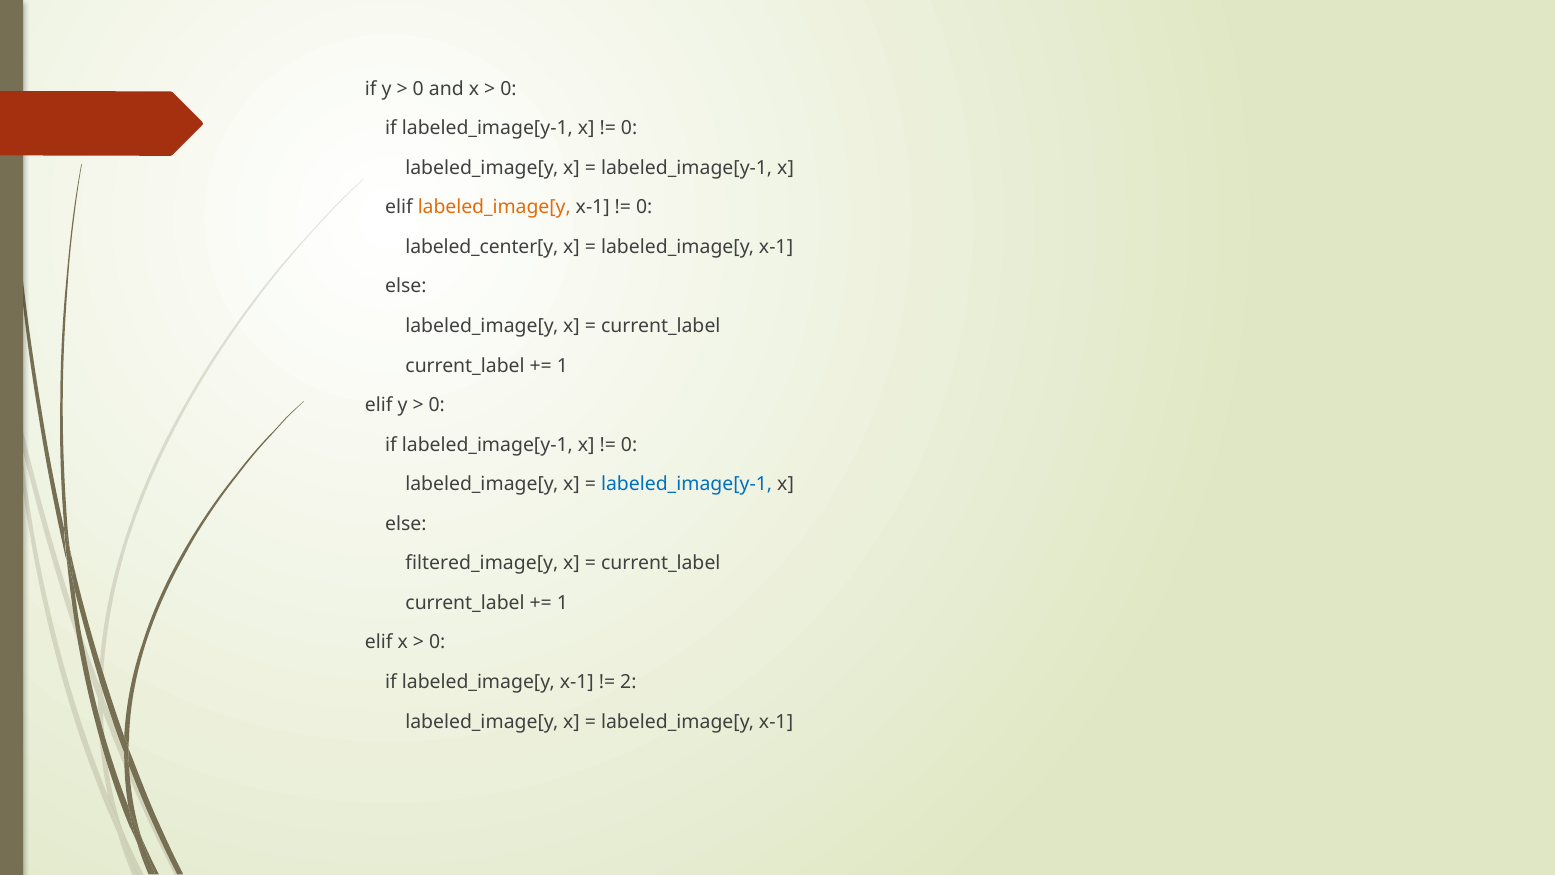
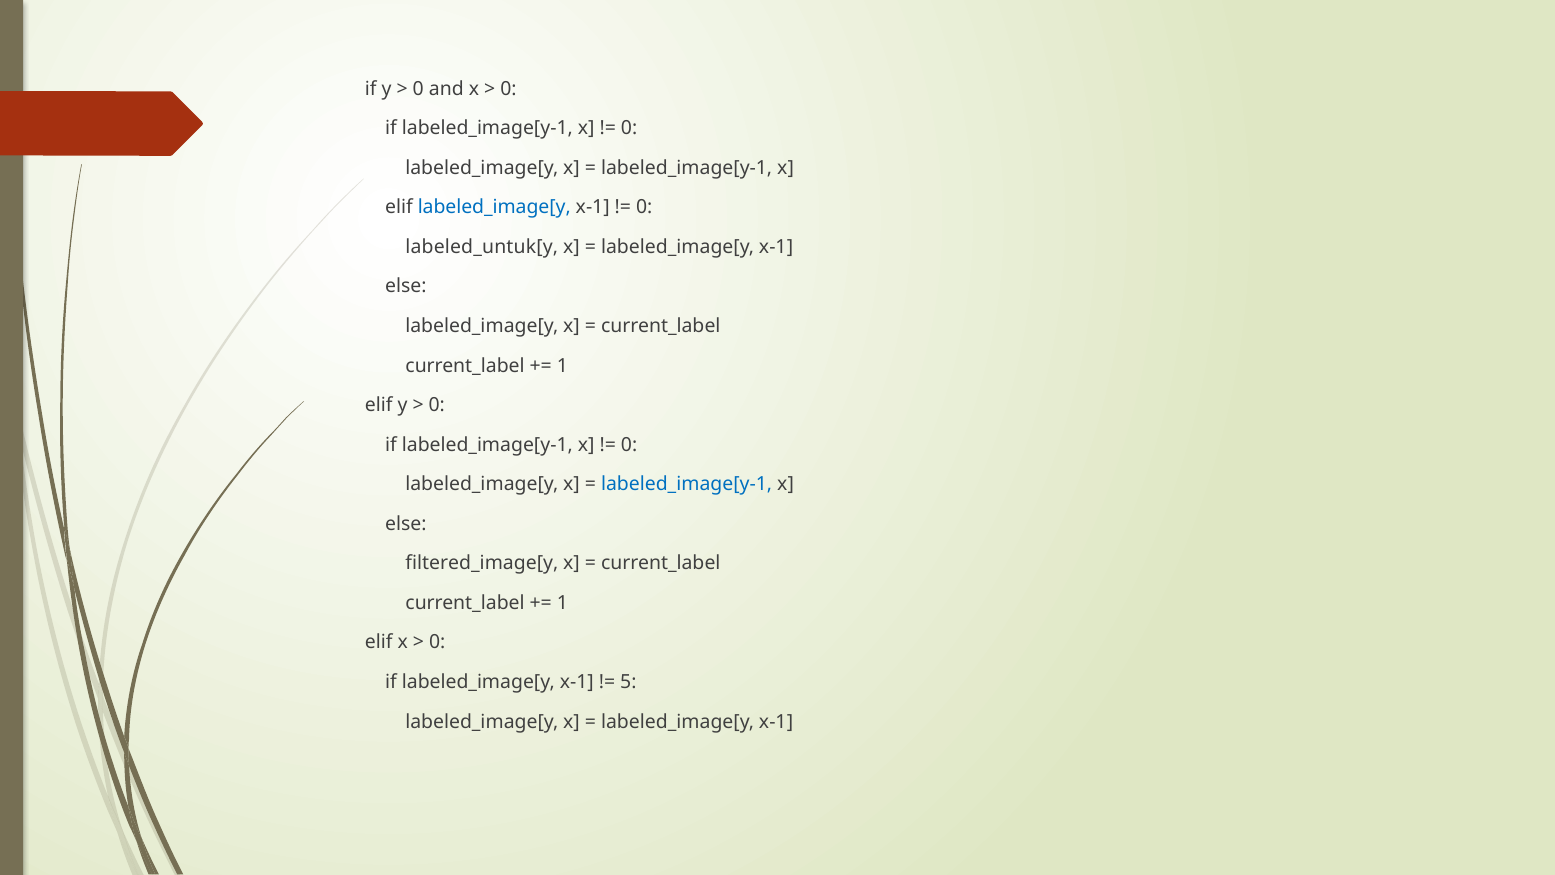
labeled_image[y colour: orange -> blue (494, 207)
labeled_center[y: labeled_center[y -> labeled_untuk[y (482, 247)
2: 2 -> 5 (628, 682)
